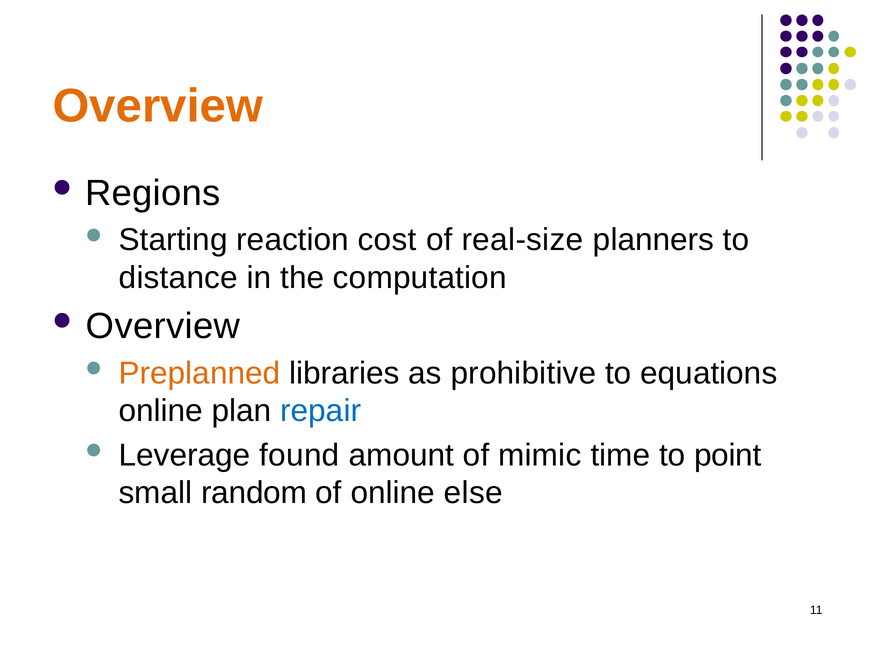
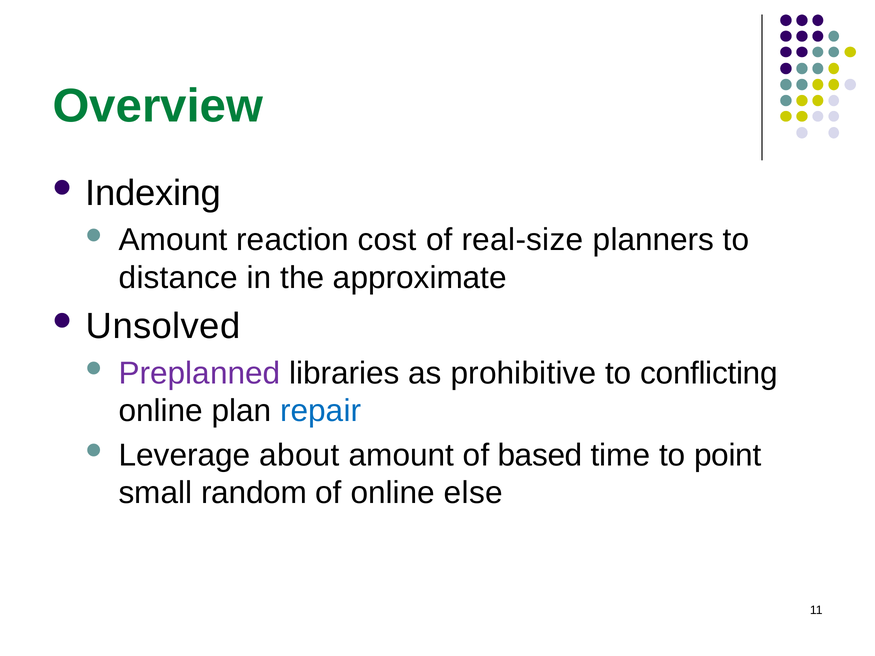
Overview colour: orange -> green (158, 106)
Regions: Regions -> Indexing (153, 193)
Starting: Starting -> Amount (173, 240)
computation: computation -> approximate (420, 278)
Overview: Overview -> Unsolved (163, 326)
Preplanned colour: orange -> purple (200, 373)
equations: equations -> conflicting (709, 373)
found: found -> about (299, 455)
mimic: mimic -> based (540, 455)
